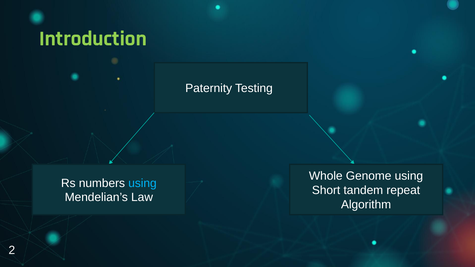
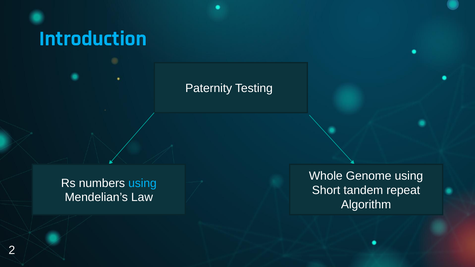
Introduction colour: light green -> light blue (93, 38)
